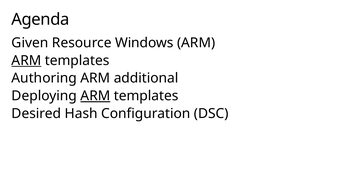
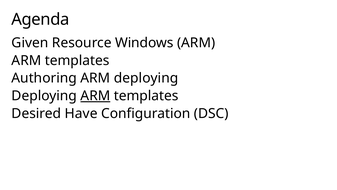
ARM underline: present -> none (26, 60)
ARM additional: additional -> deploying (146, 78)
Hash: Hash -> Have (81, 113)
